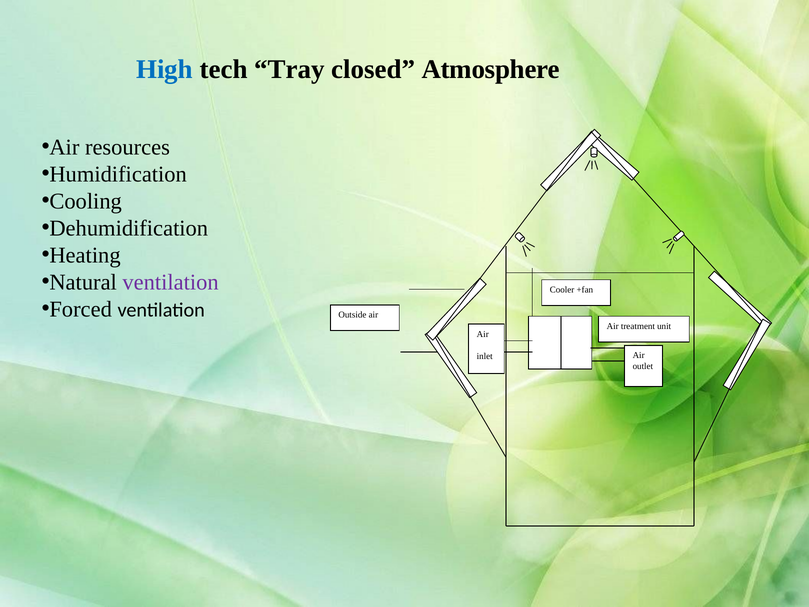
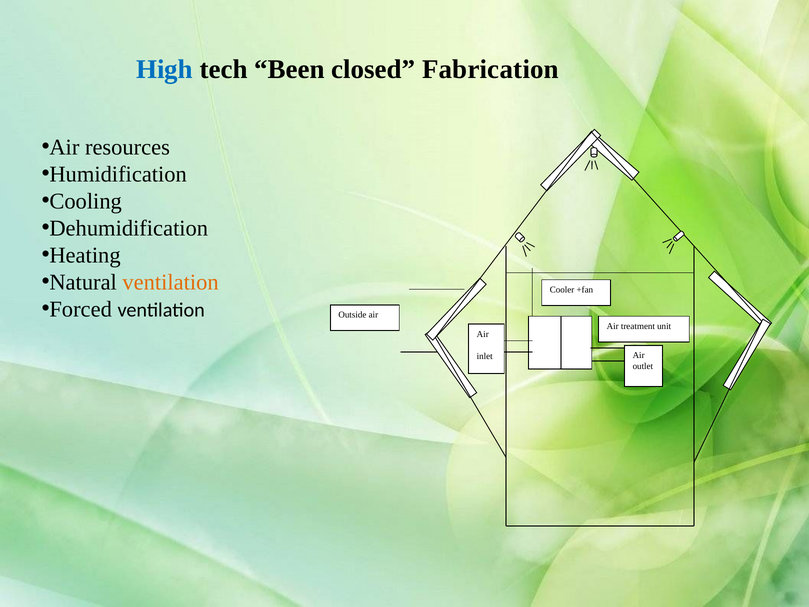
Tray: Tray -> Been (289, 69)
Atmosphere: Atmosphere -> Fabrication (490, 69)
ventilation colour: purple -> orange (171, 282)
